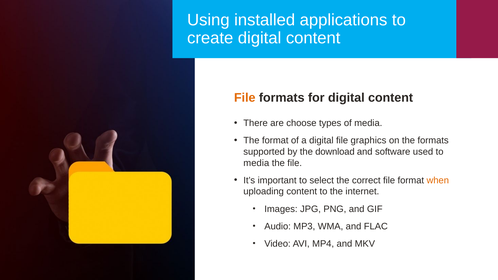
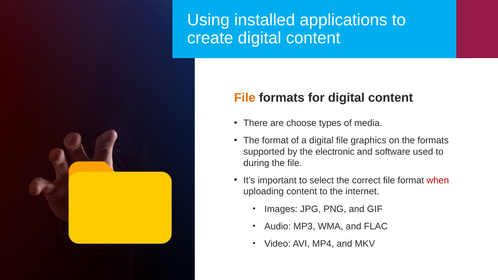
download: download -> electronic (335, 152)
media: media -> during (256, 163)
when colour: orange -> red (438, 180)
